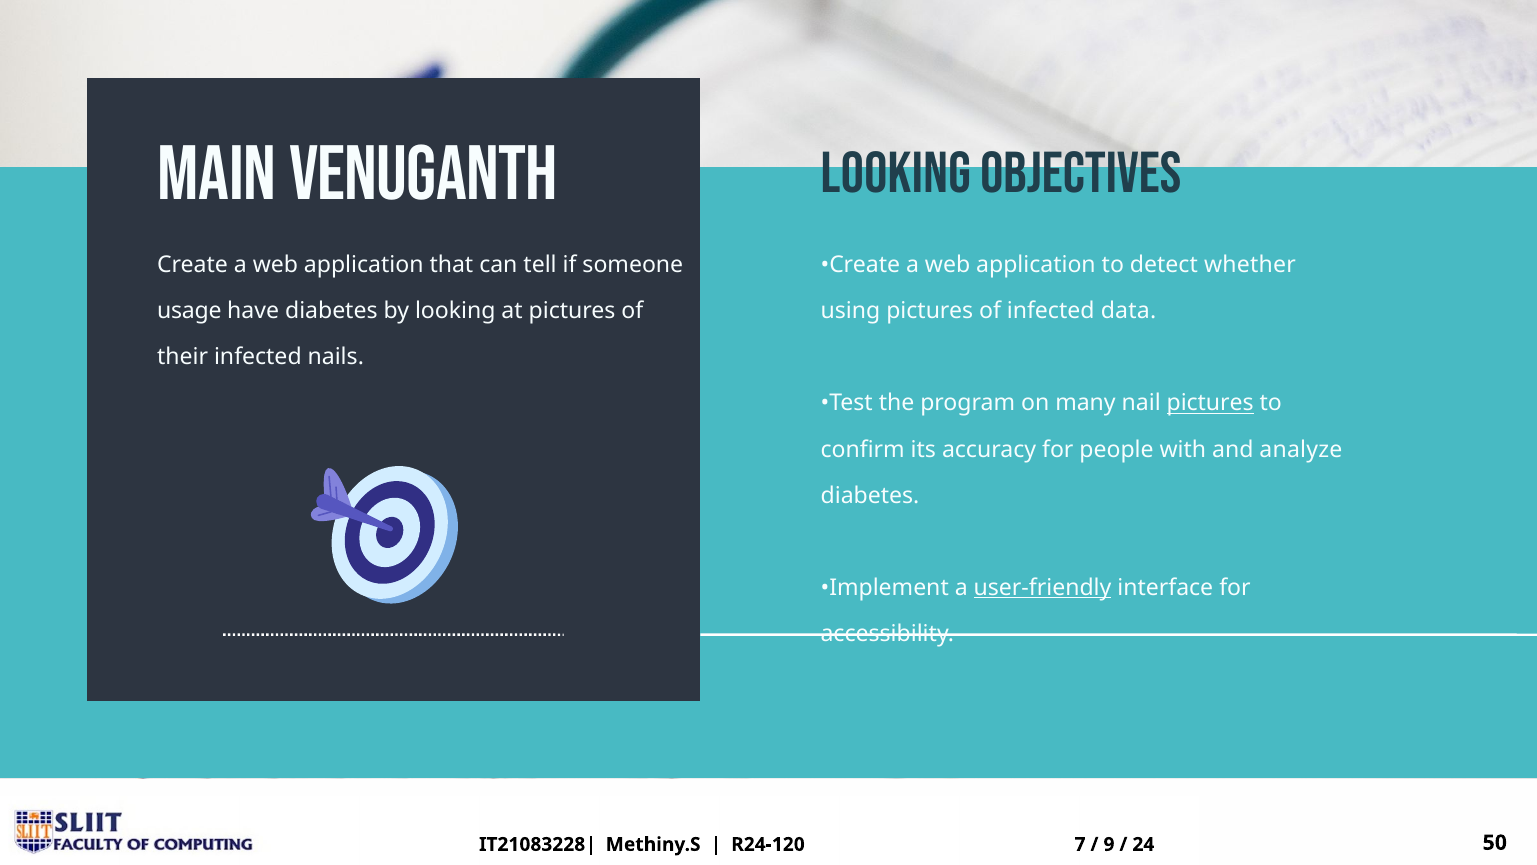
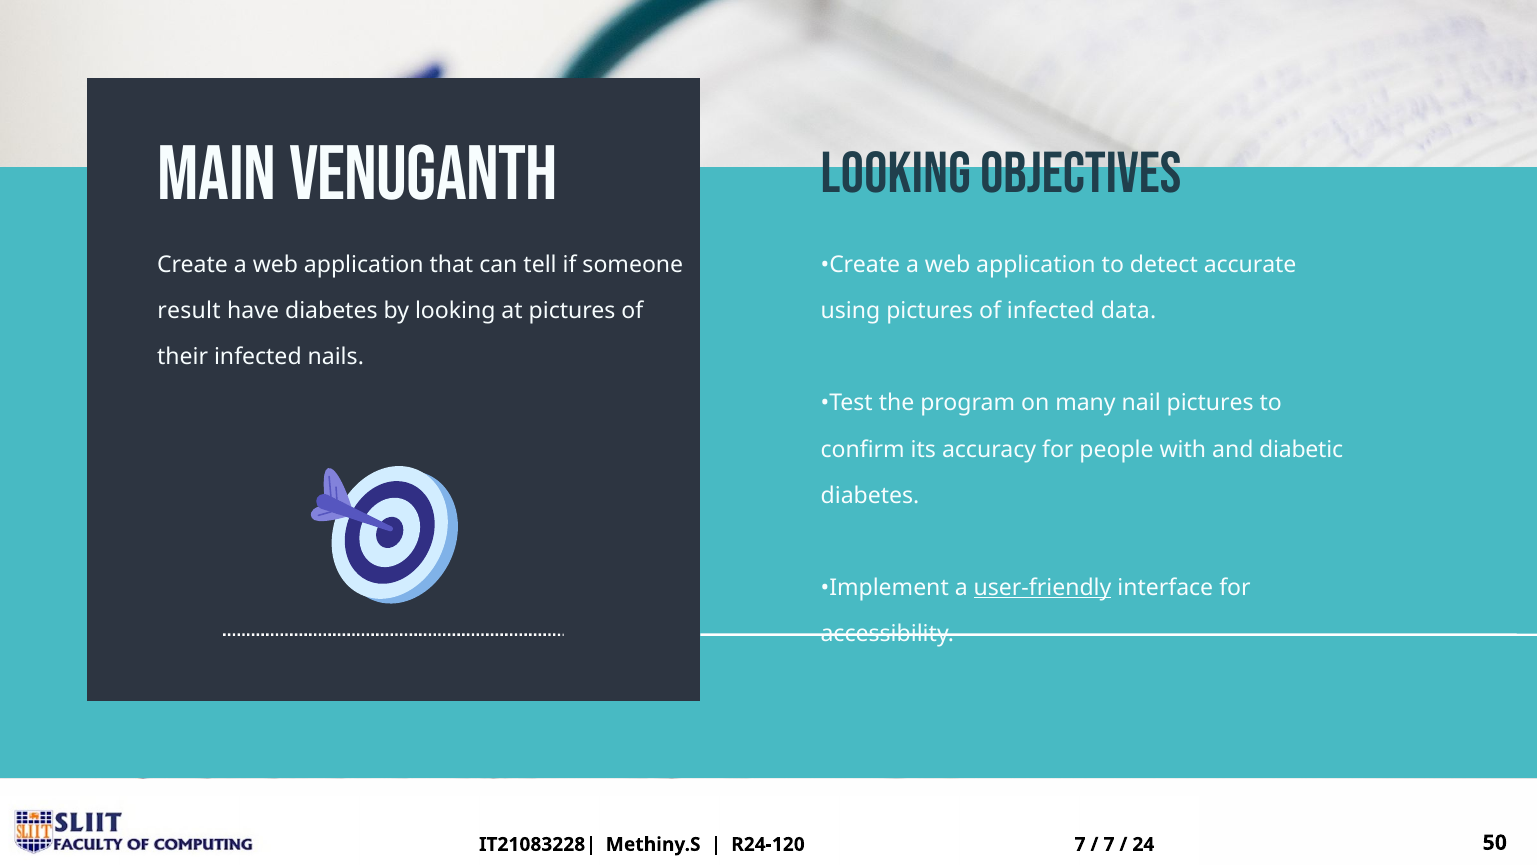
whether: whether -> accurate (1250, 265)
usage: usage -> result (189, 311)
pictures underline: present -> none (1210, 403)
analyze: analyze -> diabetic (1301, 449)
9: 9 -> 7 (1109, 844)
